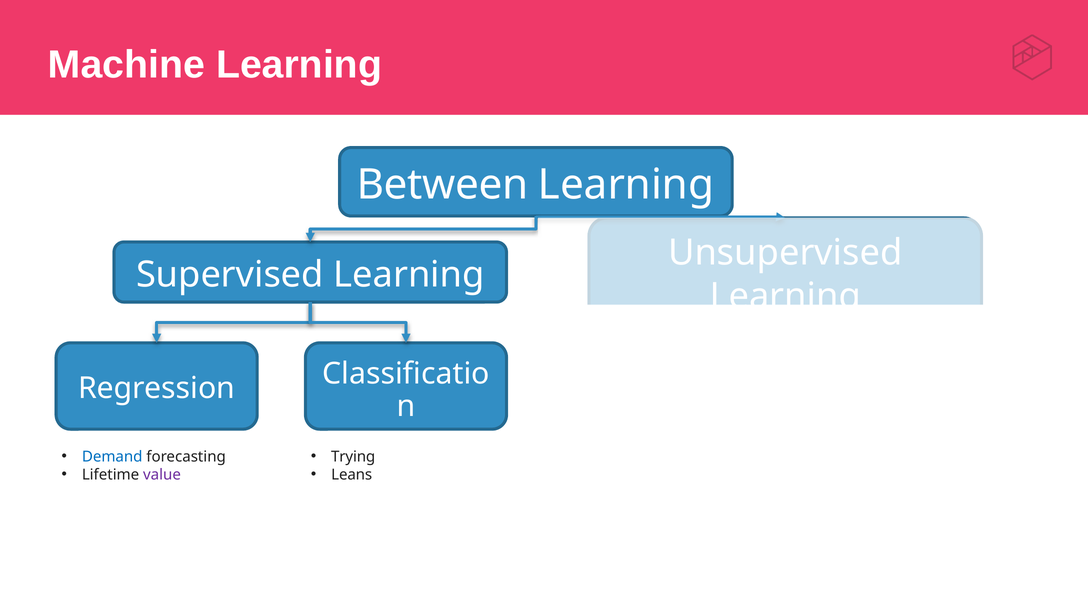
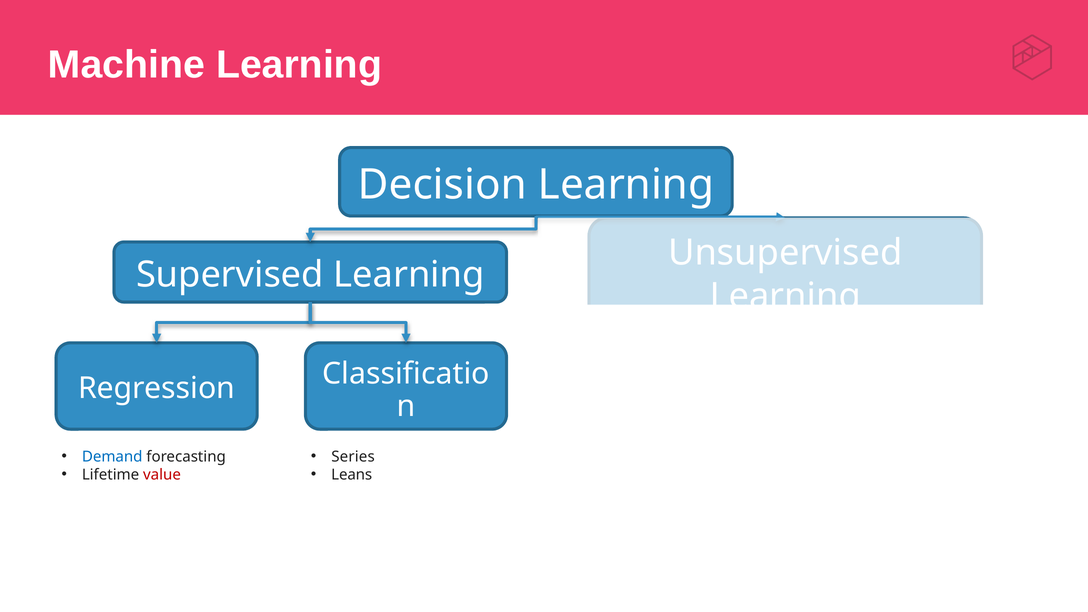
Between: Between -> Decision (442, 185)
Trying: Trying -> Series (353, 457)
value colour: purple -> red (162, 475)
